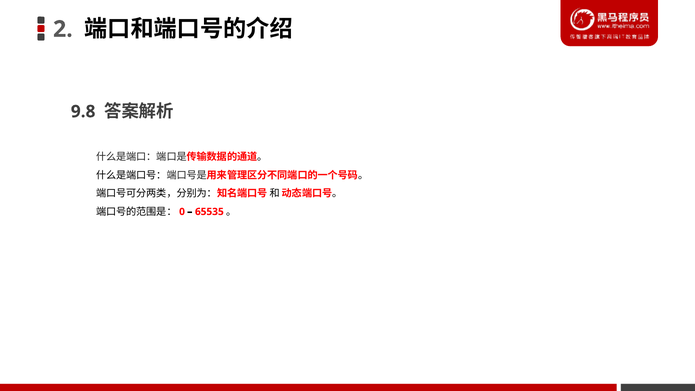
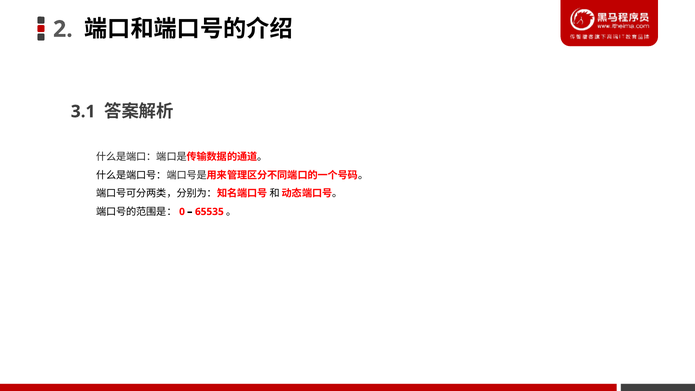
9.8: 9.8 -> 3.1 (83, 112)
